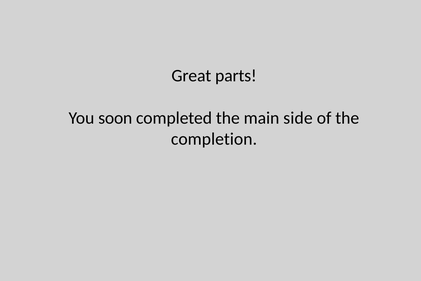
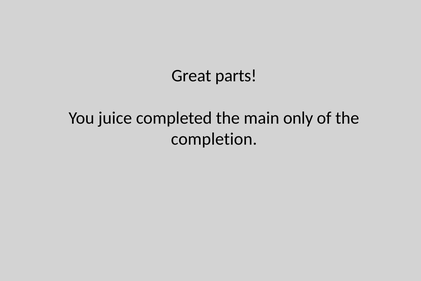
soon: soon -> juice (115, 118)
side: side -> only (298, 118)
